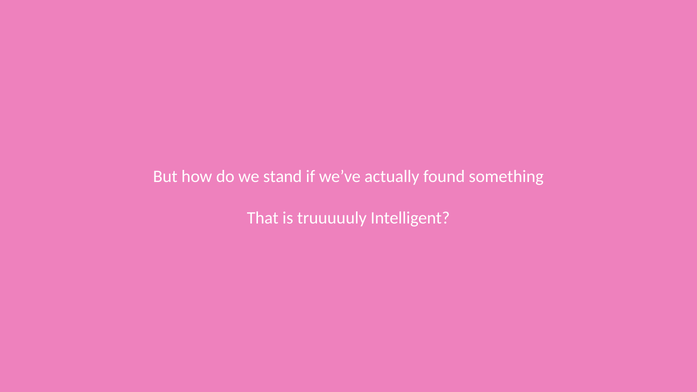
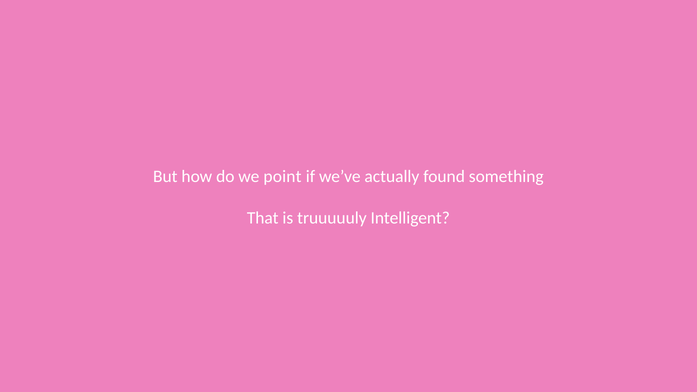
stand: stand -> point (282, 176)
